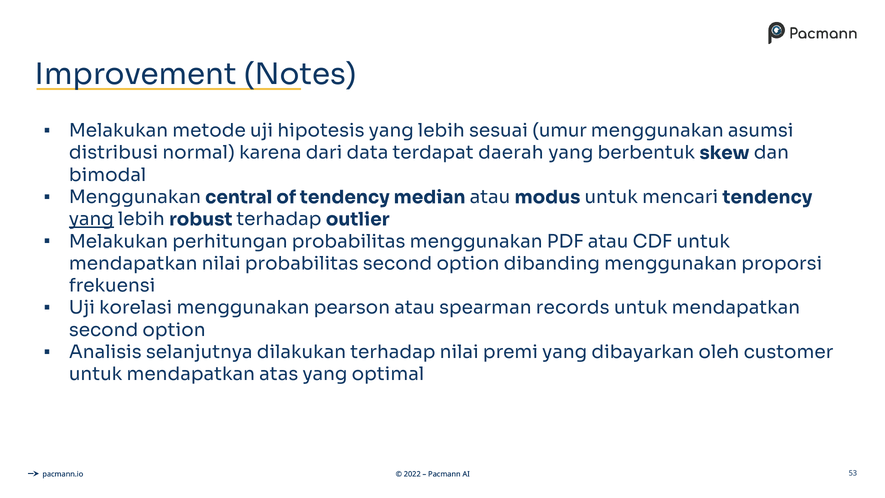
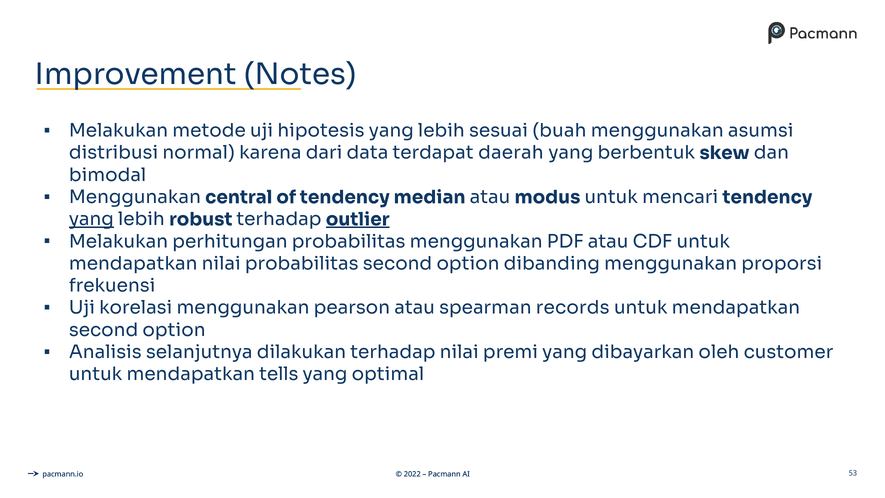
umur: umur -> buah (559, 131)
outlier underline: none -> present (358, 219)
atas: atas -> tells (279, 374)
